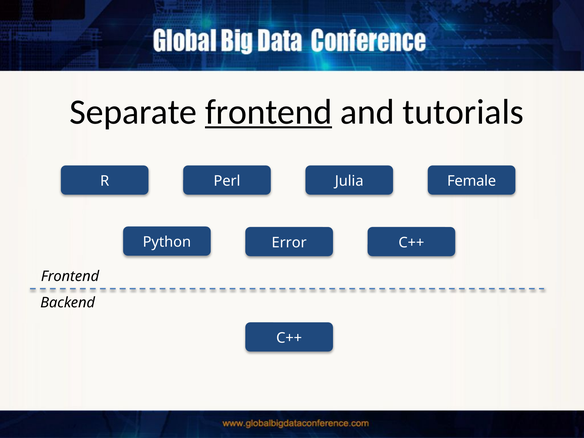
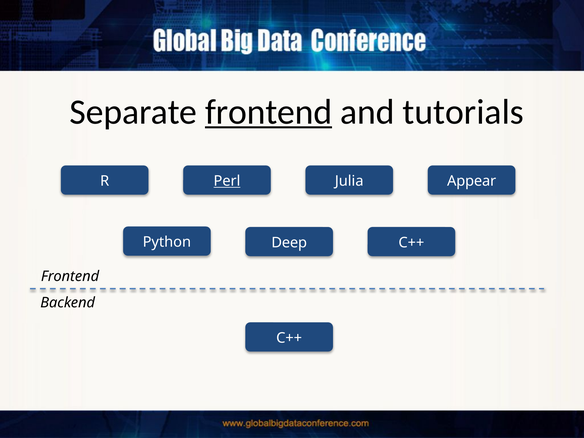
Perl underline: none -> present (227, 181)
Female: Female -> Appear (472, 181)
Error: Error -> Deep (289, 243)
